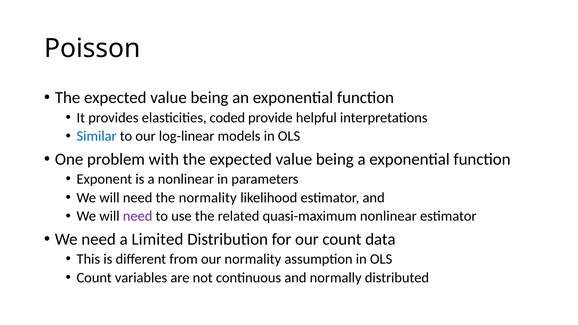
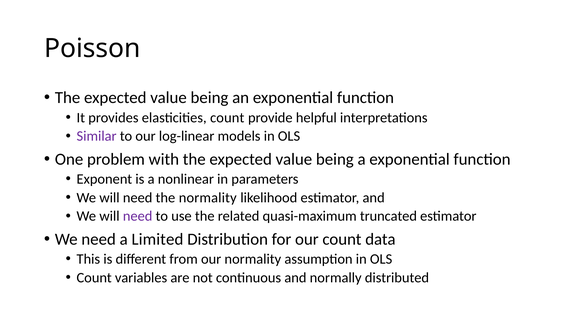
elasticities coded: coded -> count (227, 118)
Similar colour: blue -> purple (97, 136)
quasi-maximum nonlinear: nonlinear -> truncated (388, 216)
